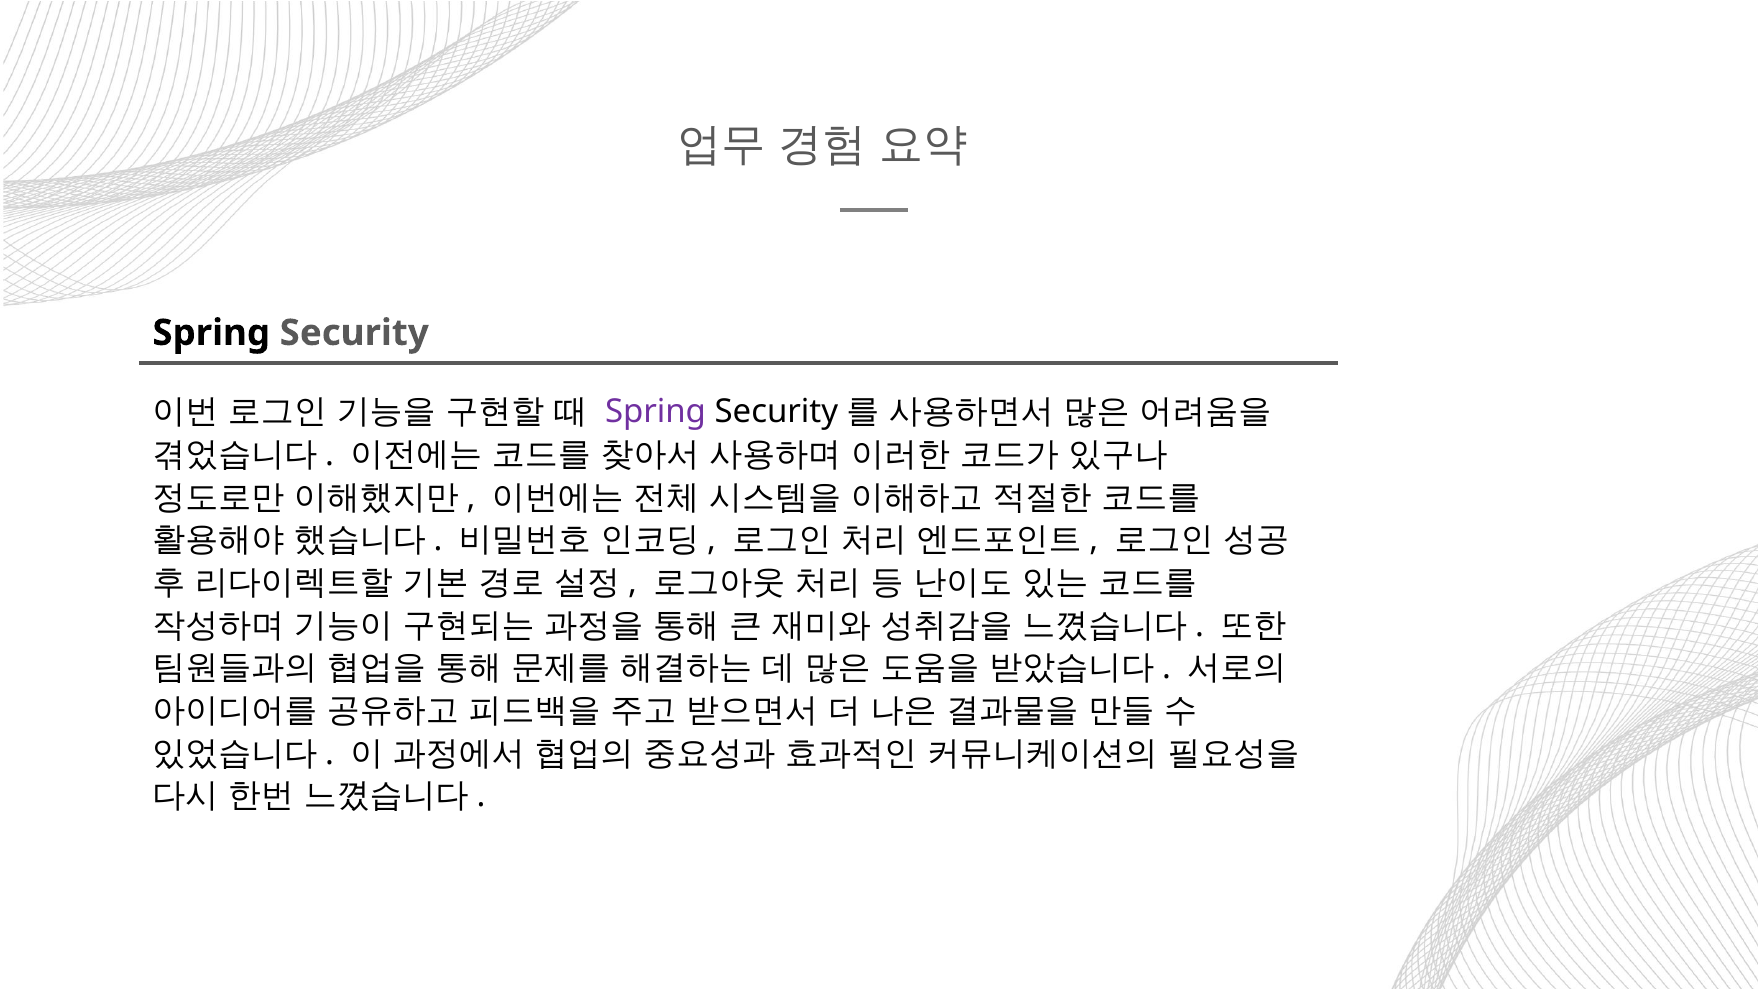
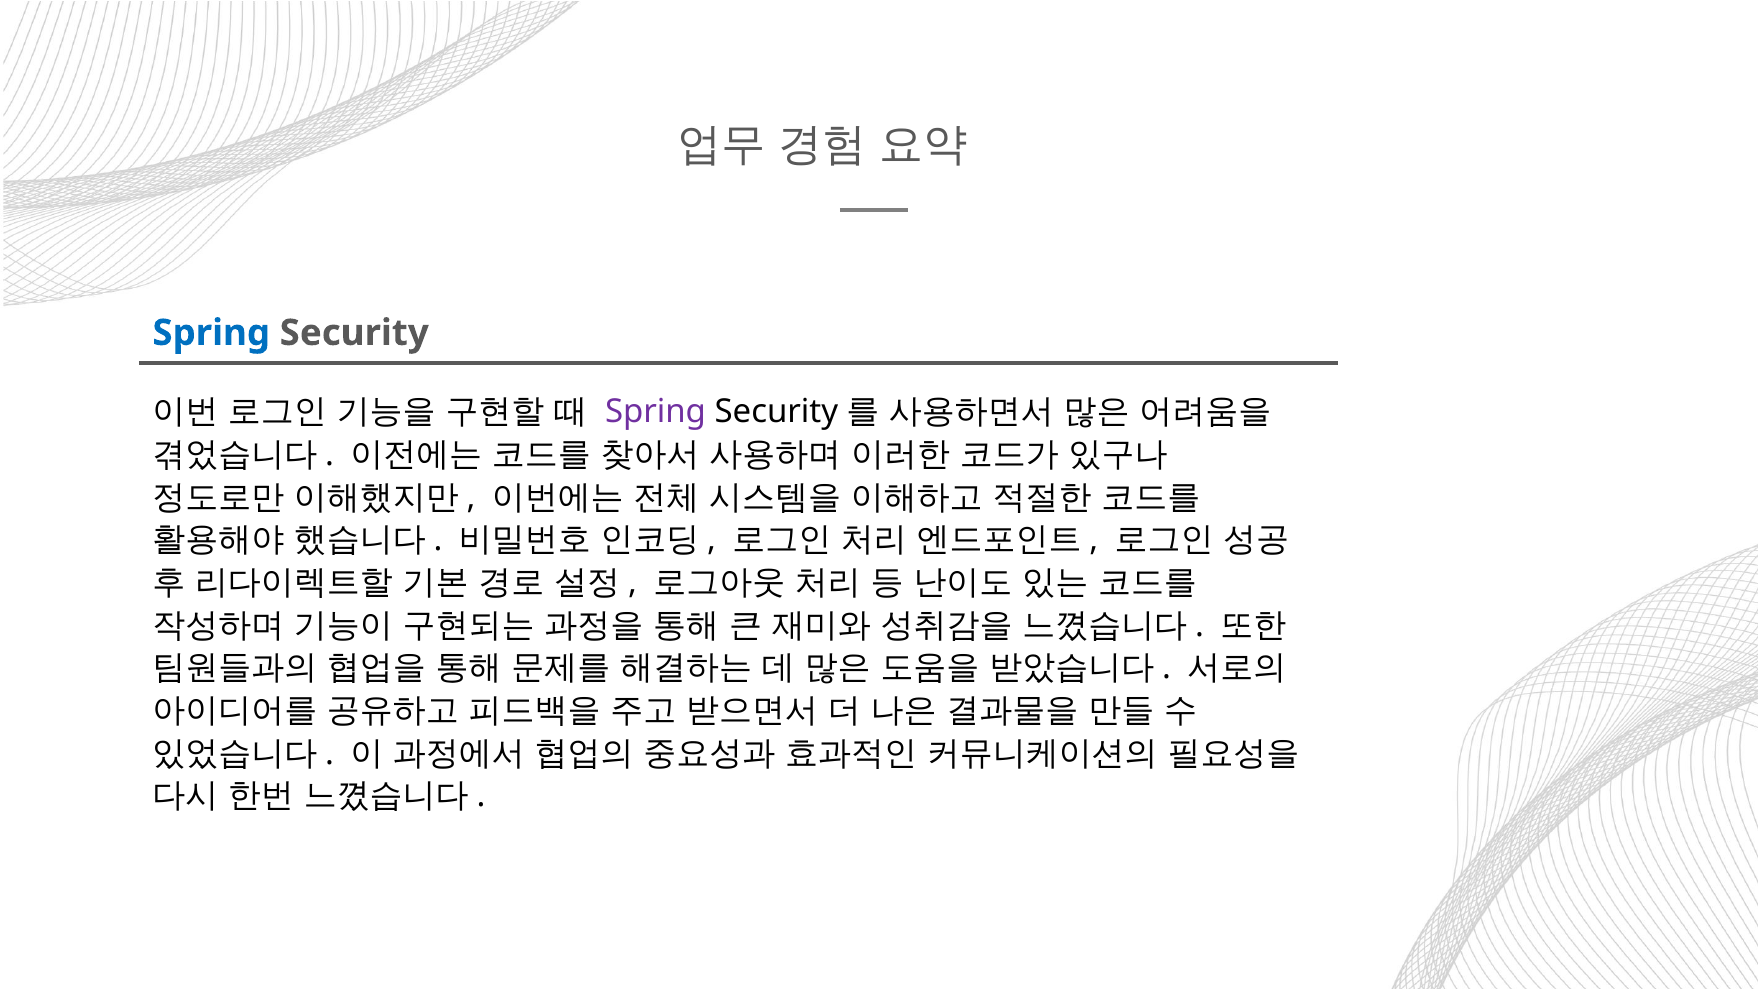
Spring colour: black -> blue (211, 333)
